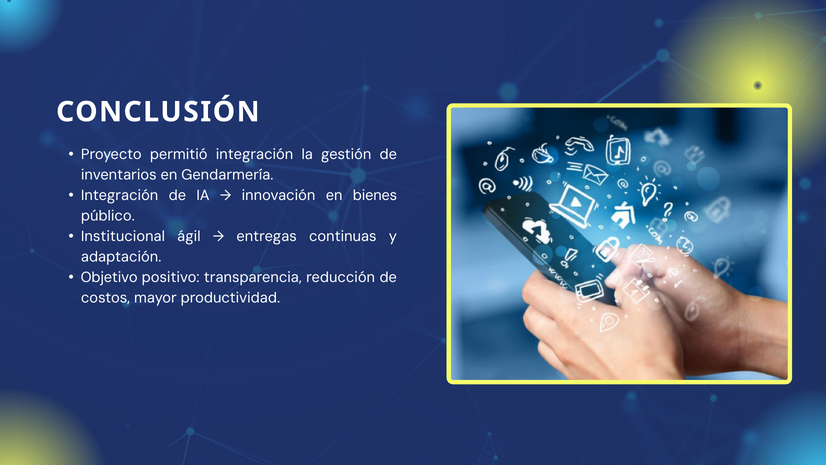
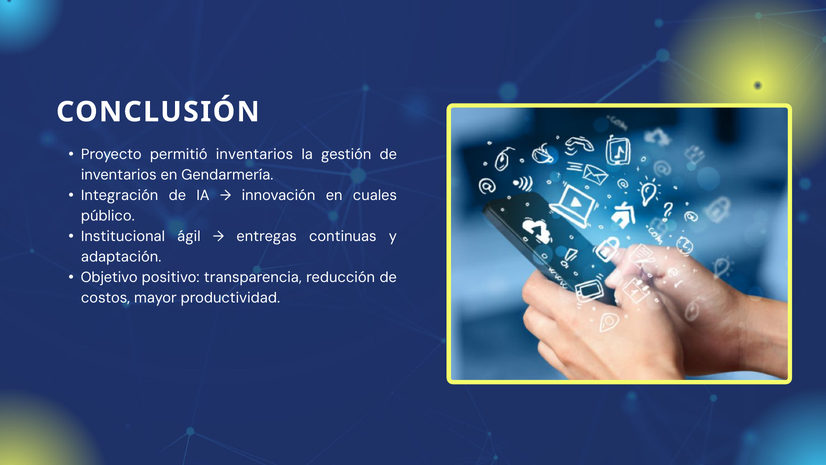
permitió integración: integración -> inventarios (255, 155)
bienes: bienes -> cuales (375, 195)
